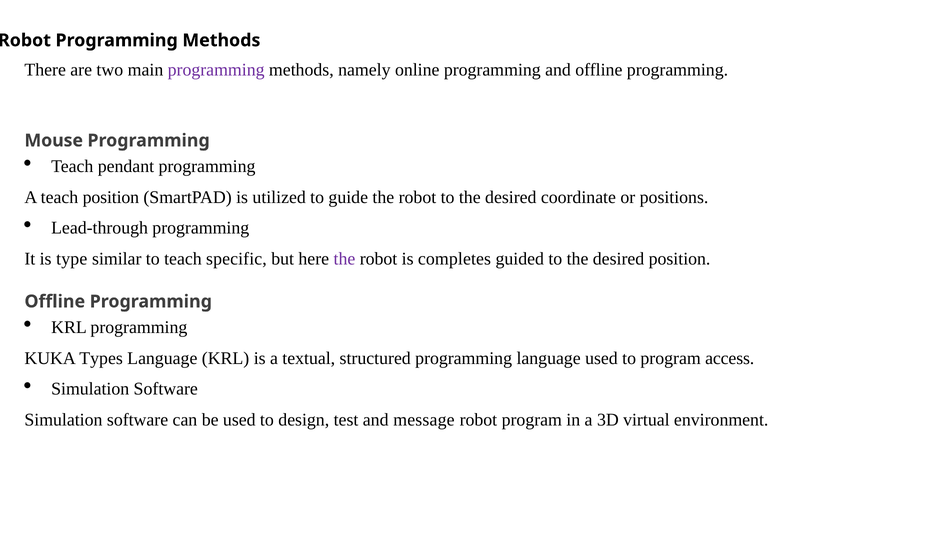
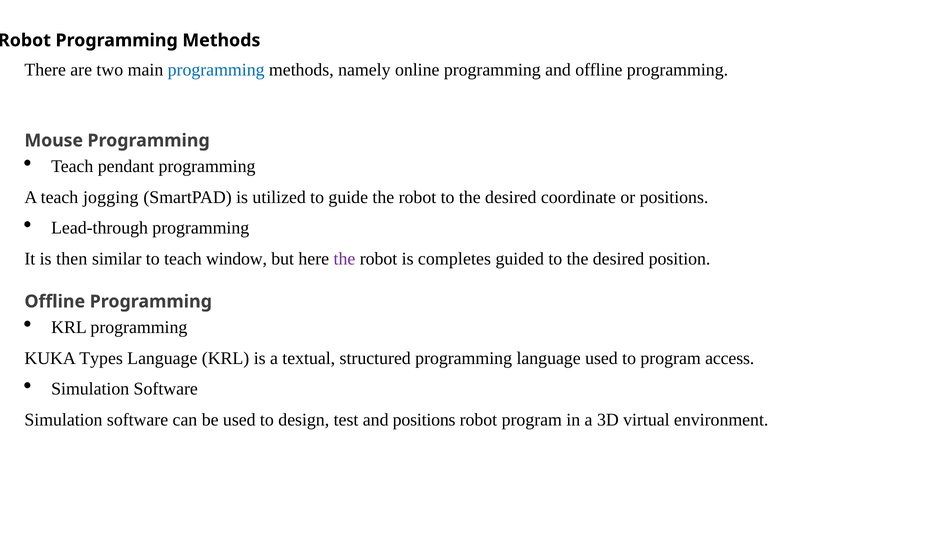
programming colour: purple -> blue (216, 70)
teach position: position -> jogging (111, 197)
type: type -> then (72, 259)
specific: specific -> window (237, 259)
and message: message -> positions (424, 419)
